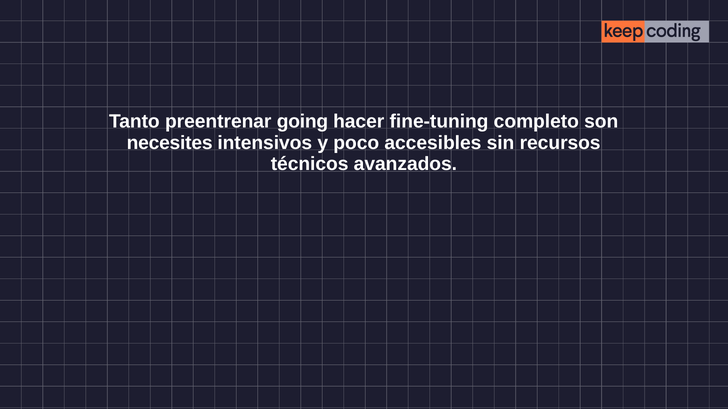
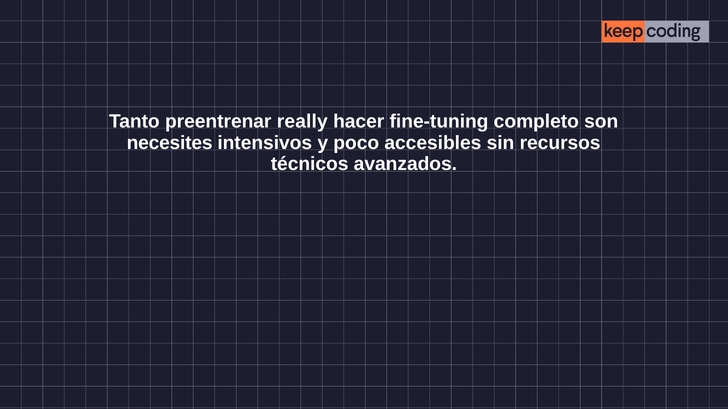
going: going -> really (302, 122)
